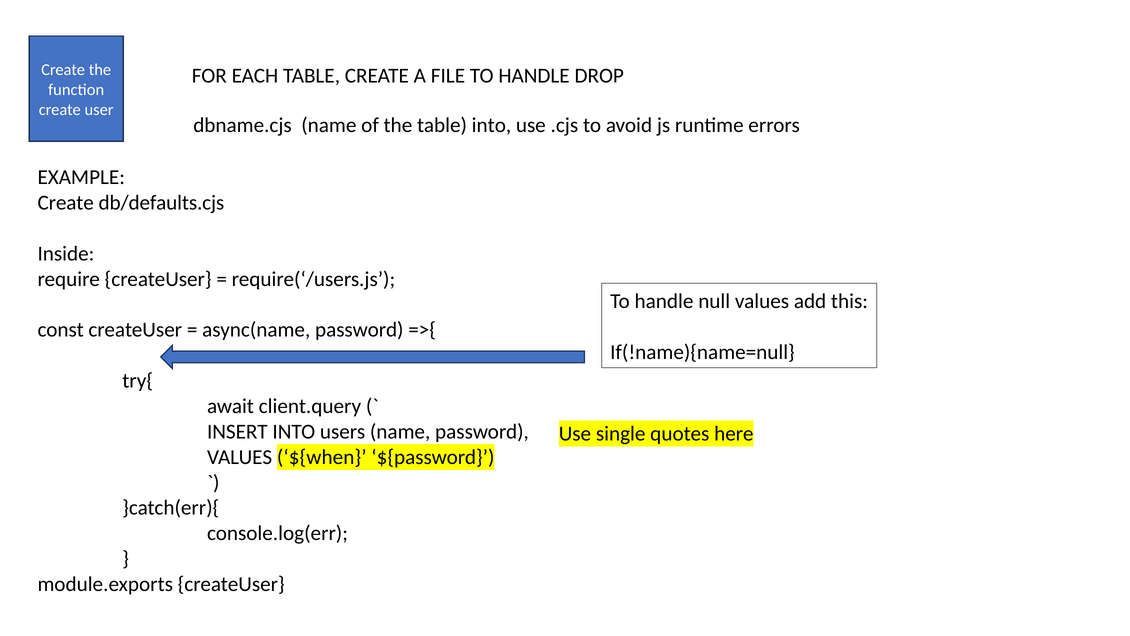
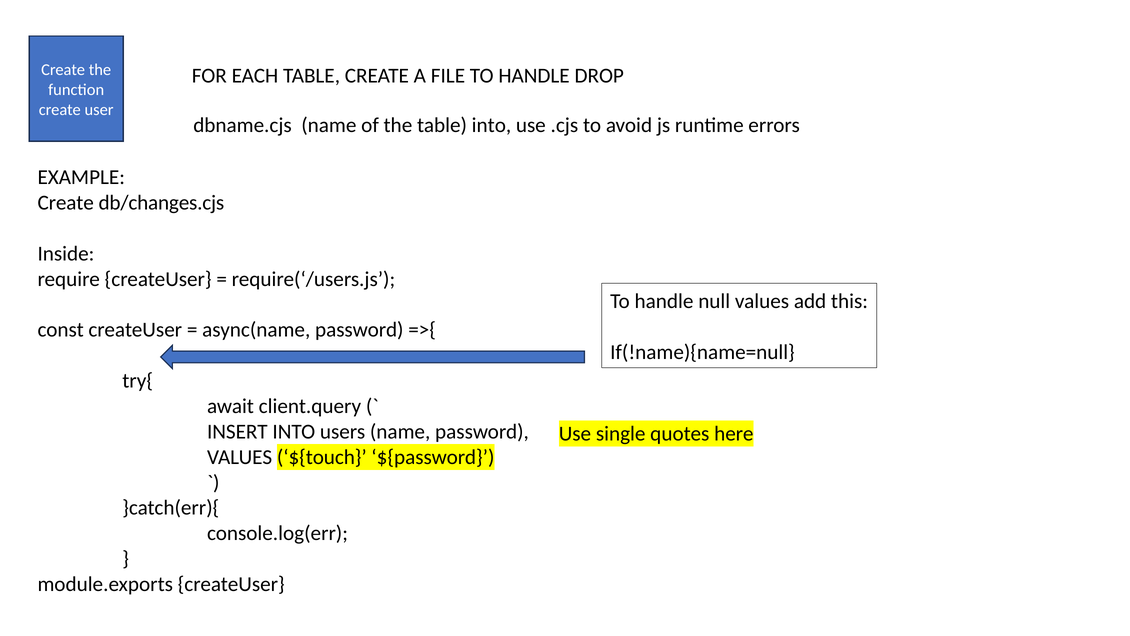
db/defaults.cjs: db/defaults.cjs -> db/changes.cjs (161, 203)
${when: ${when -> ${touch (322, 457)
